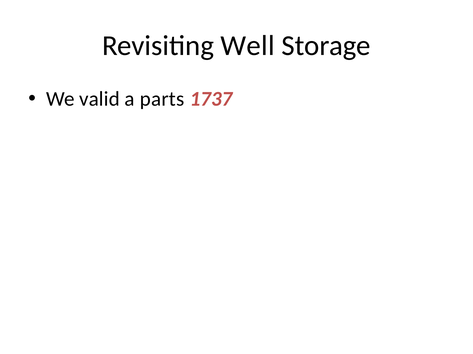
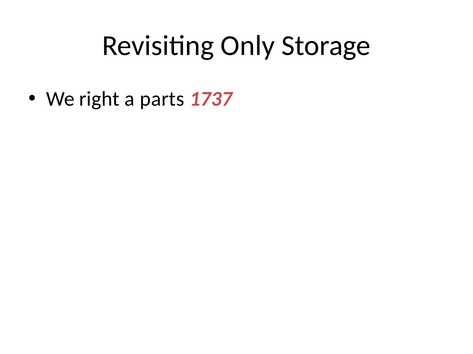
Well: Well -> Only (248, 46)
valid: valid -> right (99, 99)
